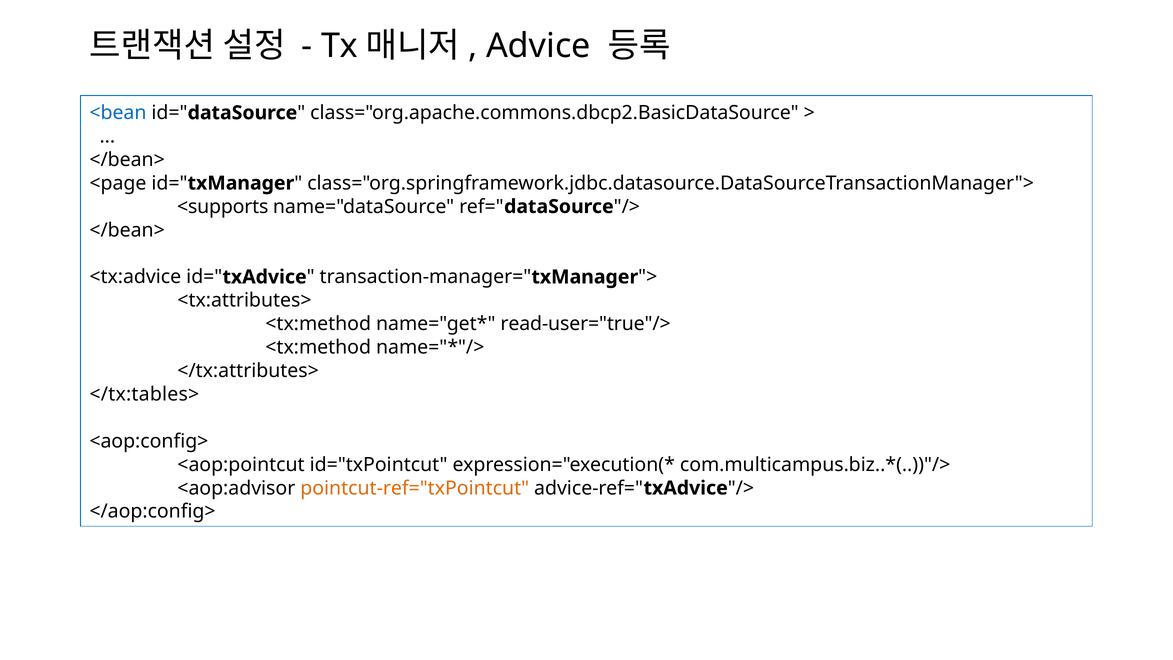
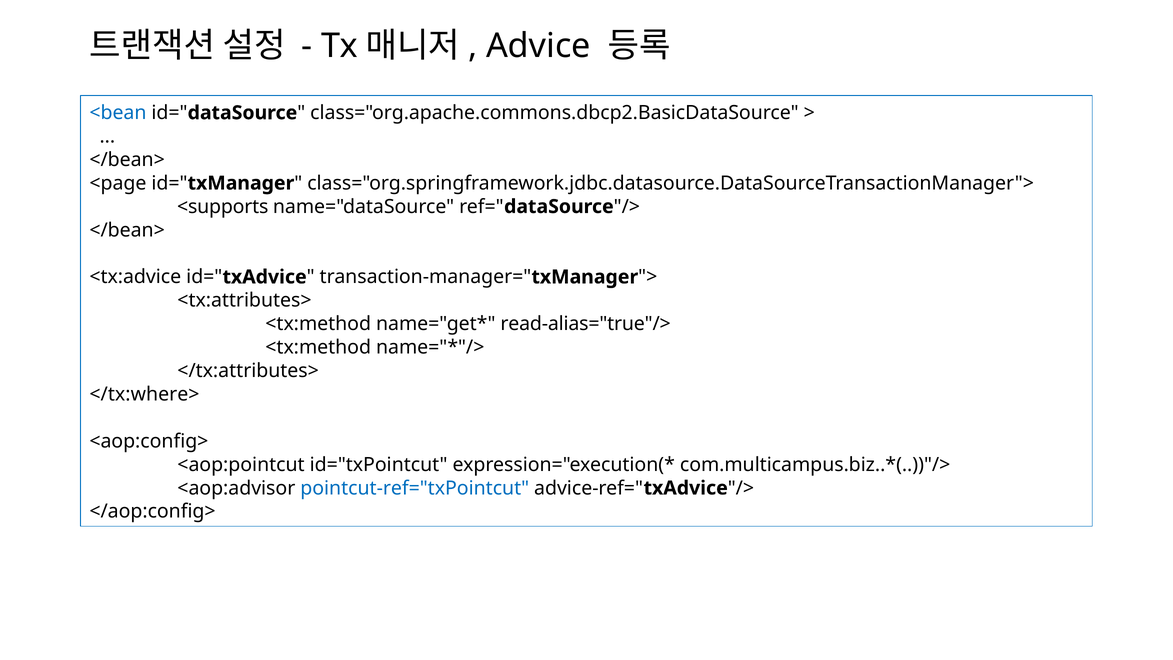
read-user="true"/>: read-user="true"/> -> read-alias="true"/> (586, 324)
</tx:tables>: </tx:tables> -> </tx:where> (144, 394)
pointcut-ref="txPointcut colour: orange -> blue (415, 488)
